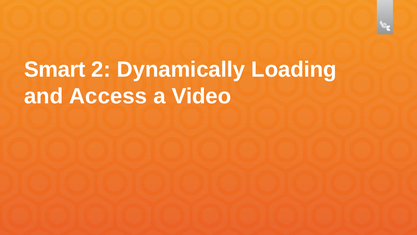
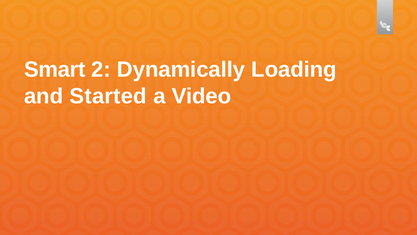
Access: Access -> Started (108, 96)
